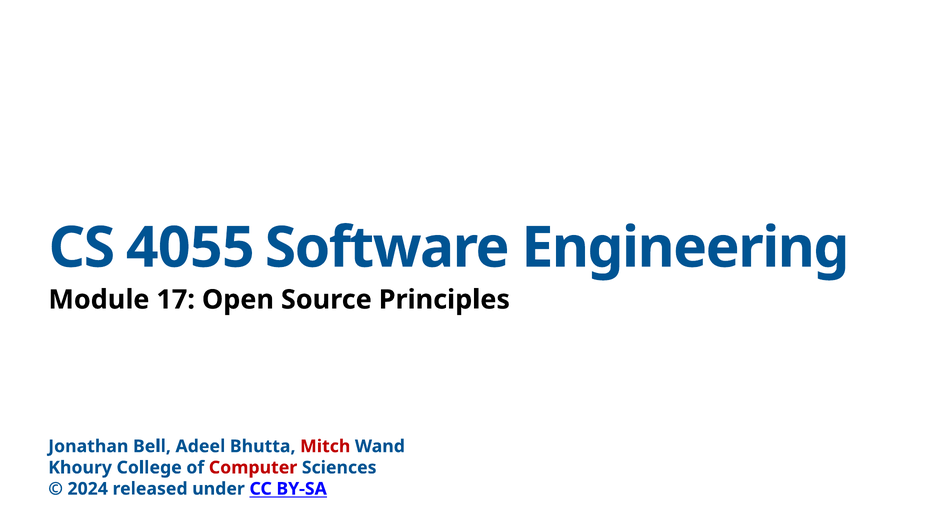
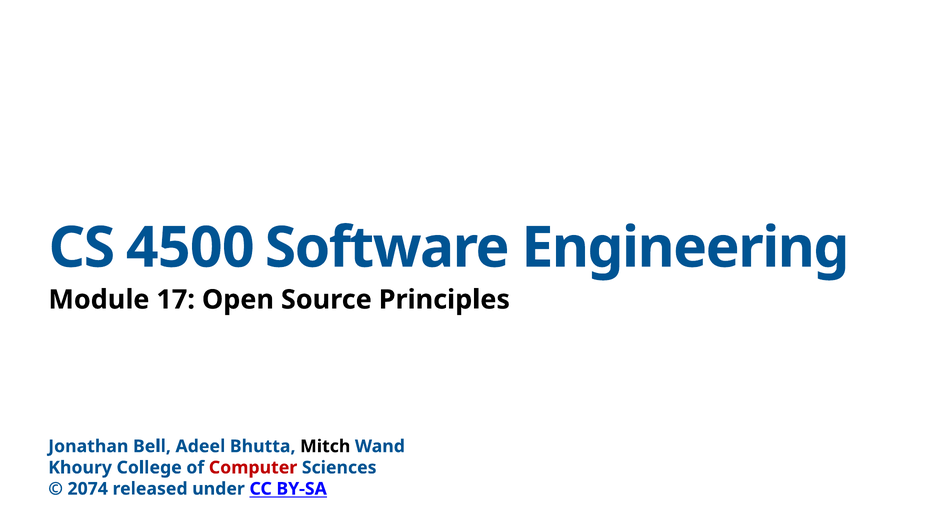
4055: 4055 -> 4500 (190, 248)
Mitch colour: red -> black (325, 446)
2024: 2024 -> 2074 (88, 488)
